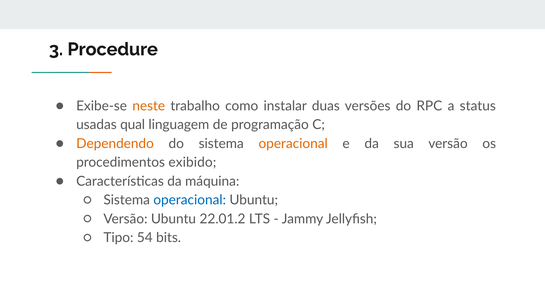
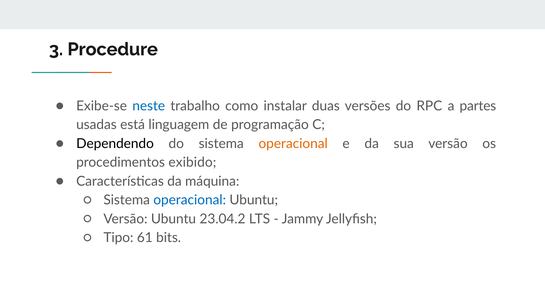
neste colour: orange -> blue (149, 106)
status: status -> partes (478, 106)
qual: qual -> está (133, 125)
Dependendo colour: orange -> black (115, 143)
22.01.2: 22.01.2 -> 23.04.2 (223, 219)
54: 54 -> 61 (145, 237)
